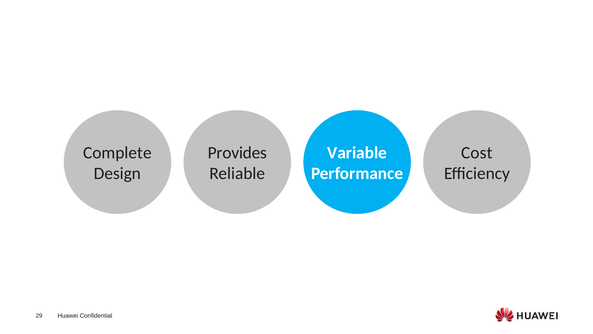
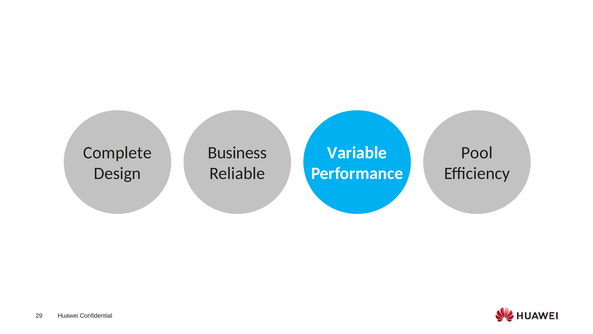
Provides: Provides -> Business (237, 152)
Cost: Cost -> Pool (477, 152)
